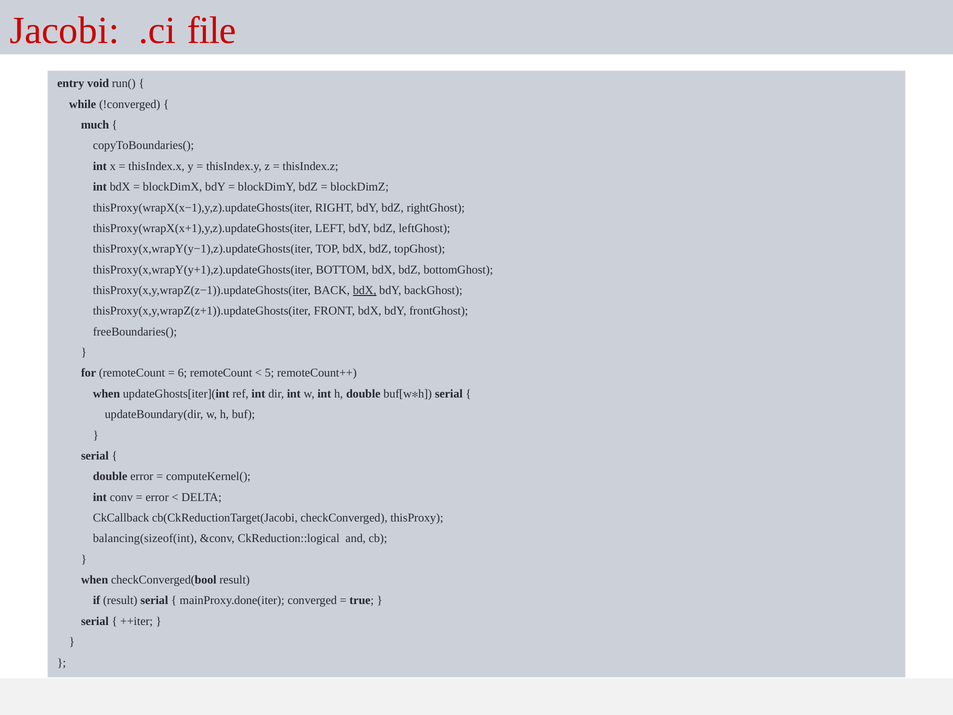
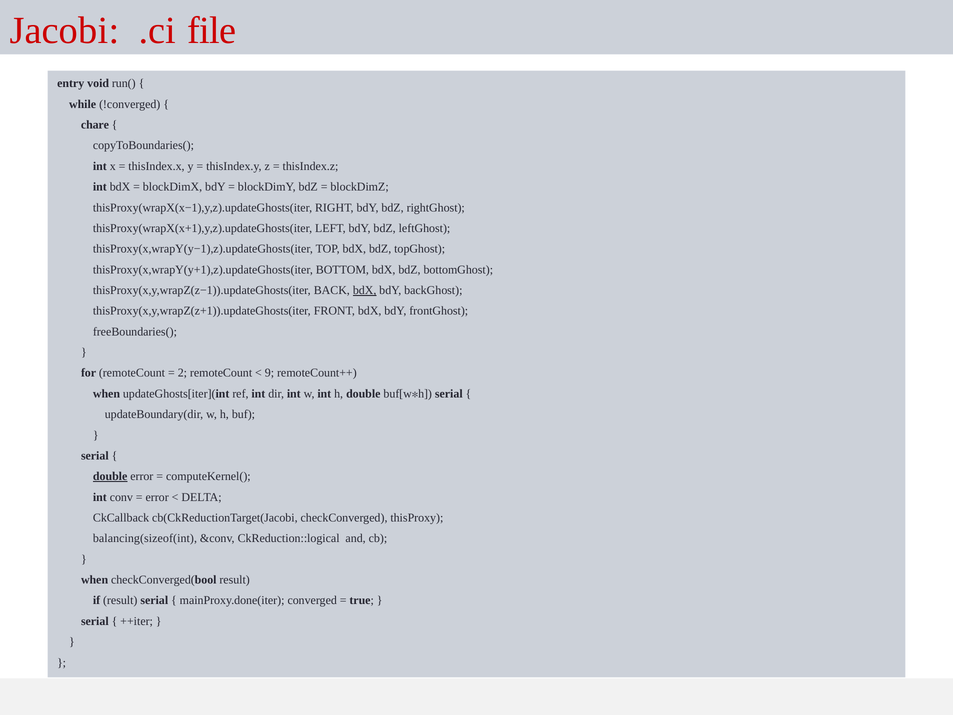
much: much -> chare (95, 125)
6: 6 -> 2 (182, 373)
5: 5 -> 9 (269, 373)
double underline: none -> present (110, 476)
